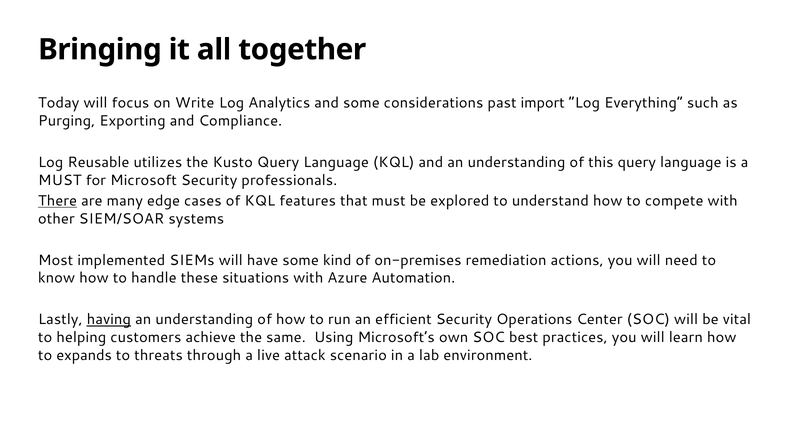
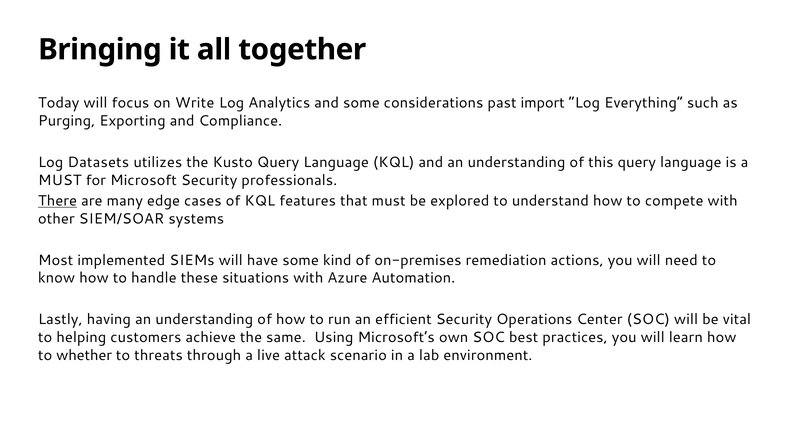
Reusable: Reusable -> Datasets (98, 162)
having underline: present -> none (109, 319)
expands: expands -> whether (84, 355)
